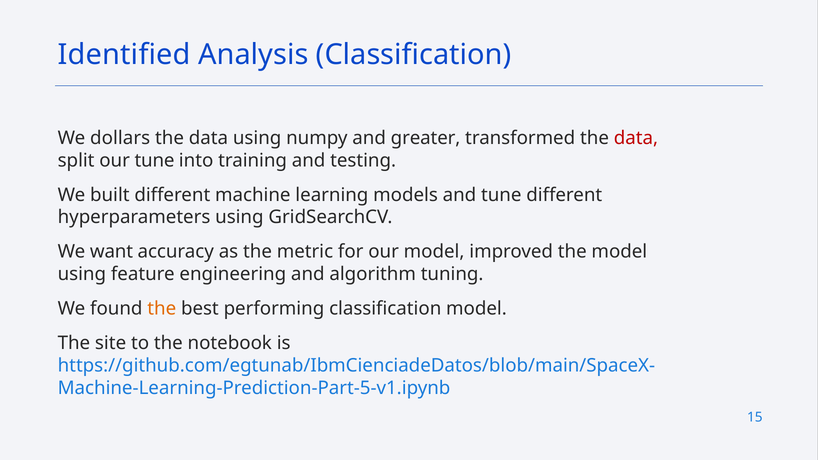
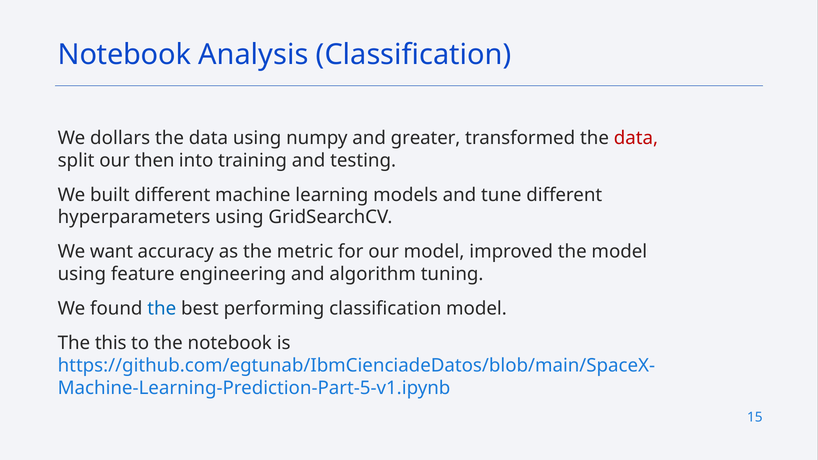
Identified: Identified -> Notebook (124, 55)
our tune: tune -> then (155, 160)
the colour: orange -> blue (162, 309)
site: site -> this (111, 343)
